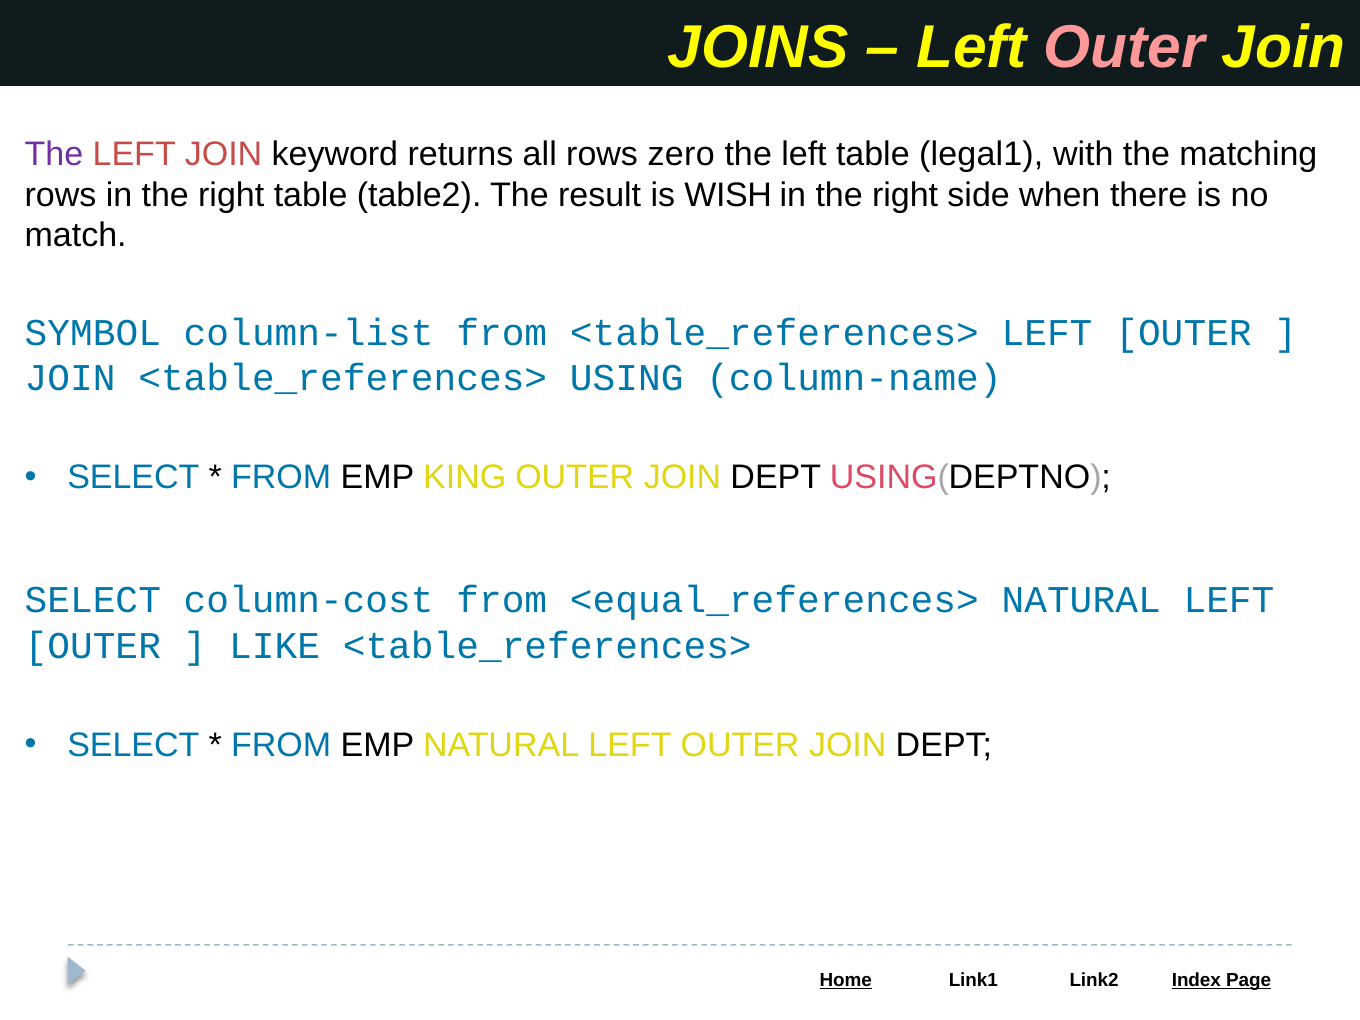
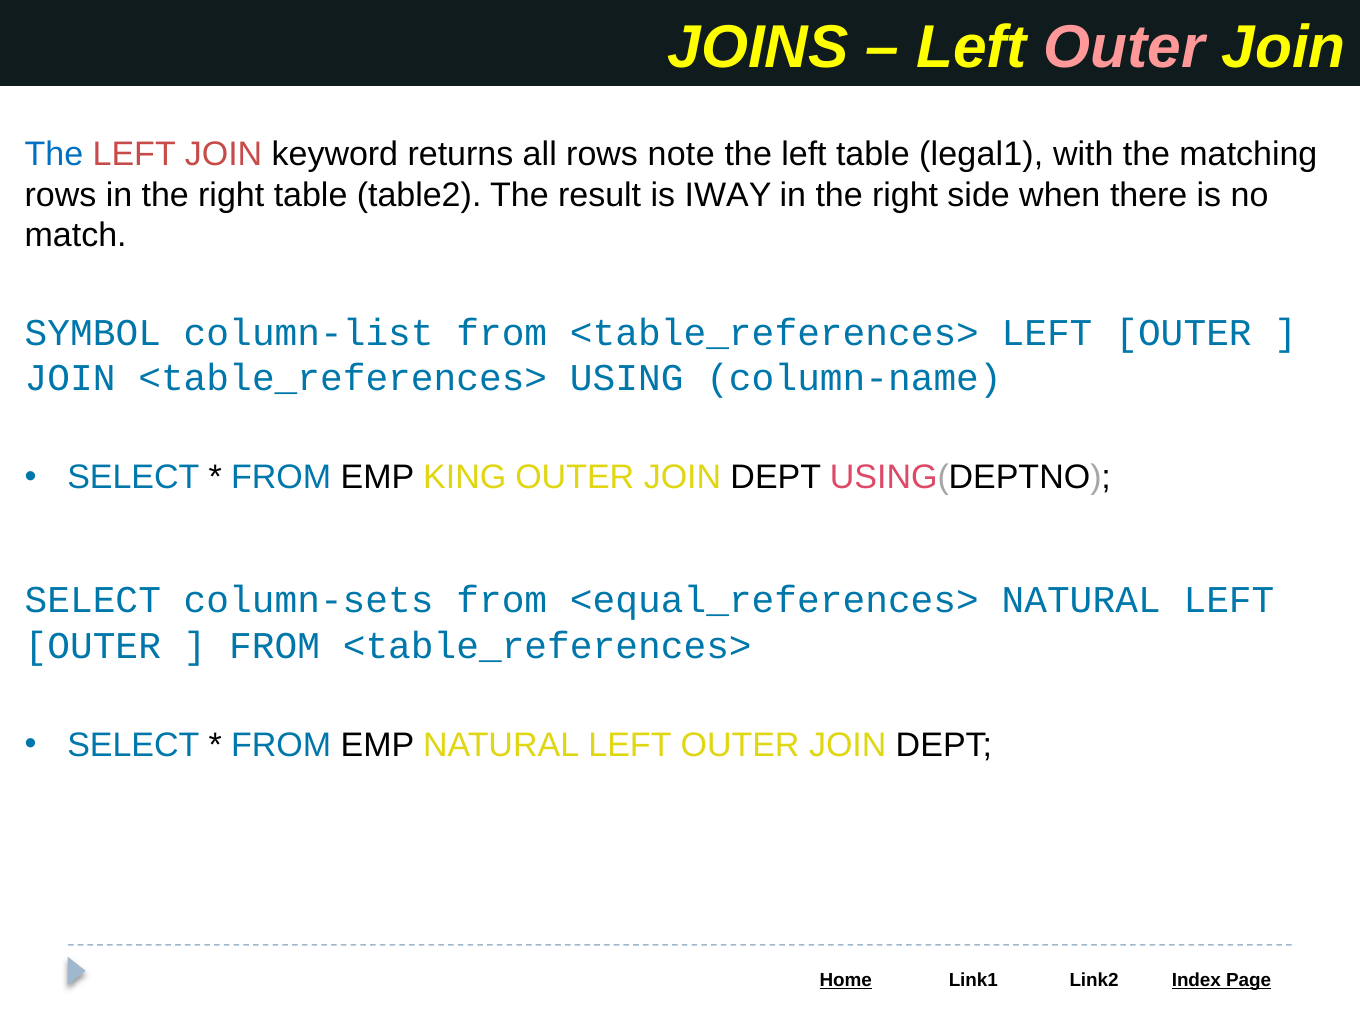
The colour: purple -> blue (54, 154)
zero: zero -> note (681, 154)
WISH: WISH -> IWAY (728, 195)
column-cost: column-cost -> column-sets (309, 600)
LIKE: LIKE -> FROM (275, 646)
